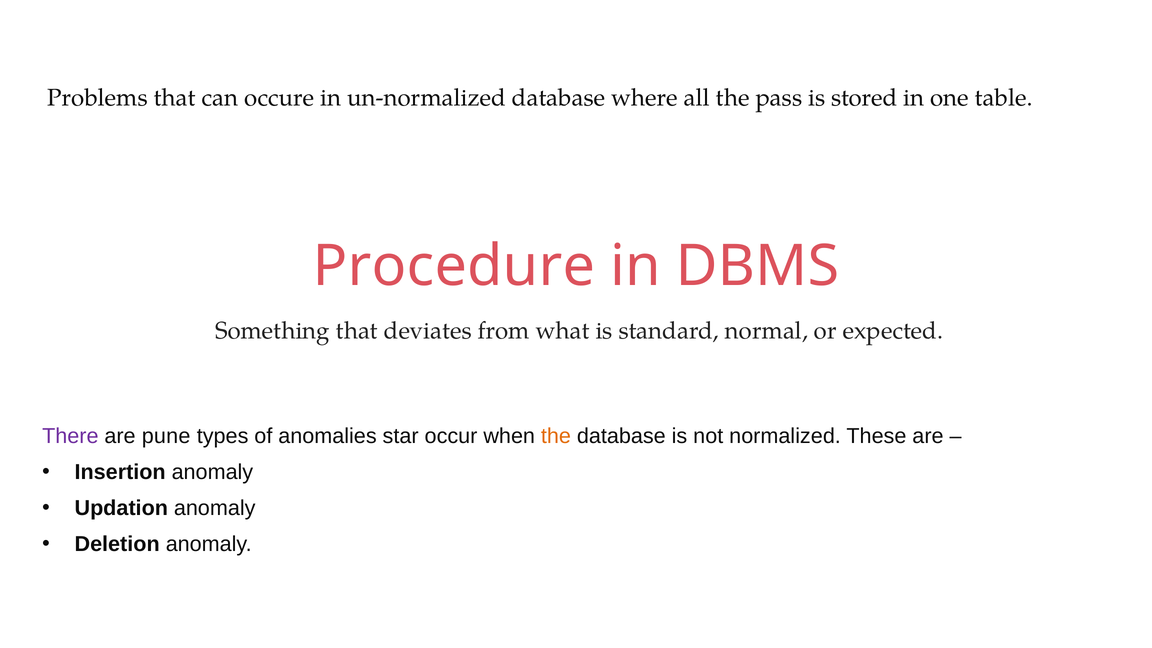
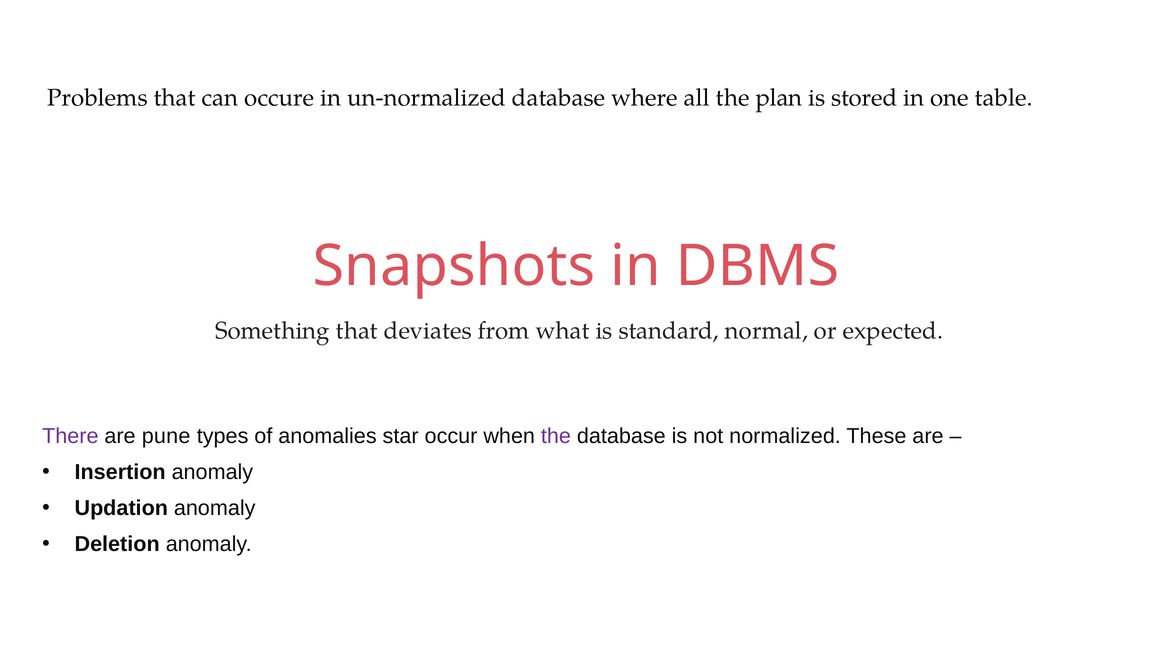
pass: pass -> plan (779, 98)
Procedure: Procedure -> Snapshots (454, 266)
the colour: orange -> purple (556, 436)
